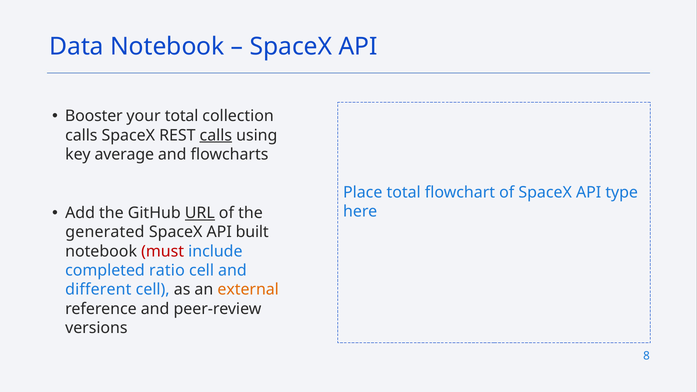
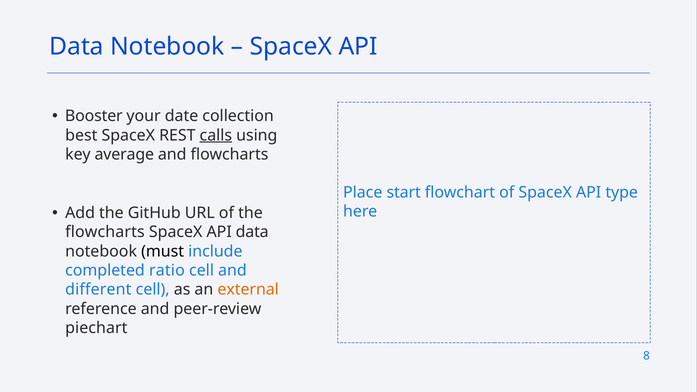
your total: total -> date (182, 116)
calls: calls -> best (81, 135)
Place total: total -> start (404, 192)
URL underline: present -> none (200, 213)
generated: generated -> flowcharts (105, 232)
API built: built -> data (252, 232)
must colour: red -> black (163, 251)
versions: versions -> piechart (96, 328)
